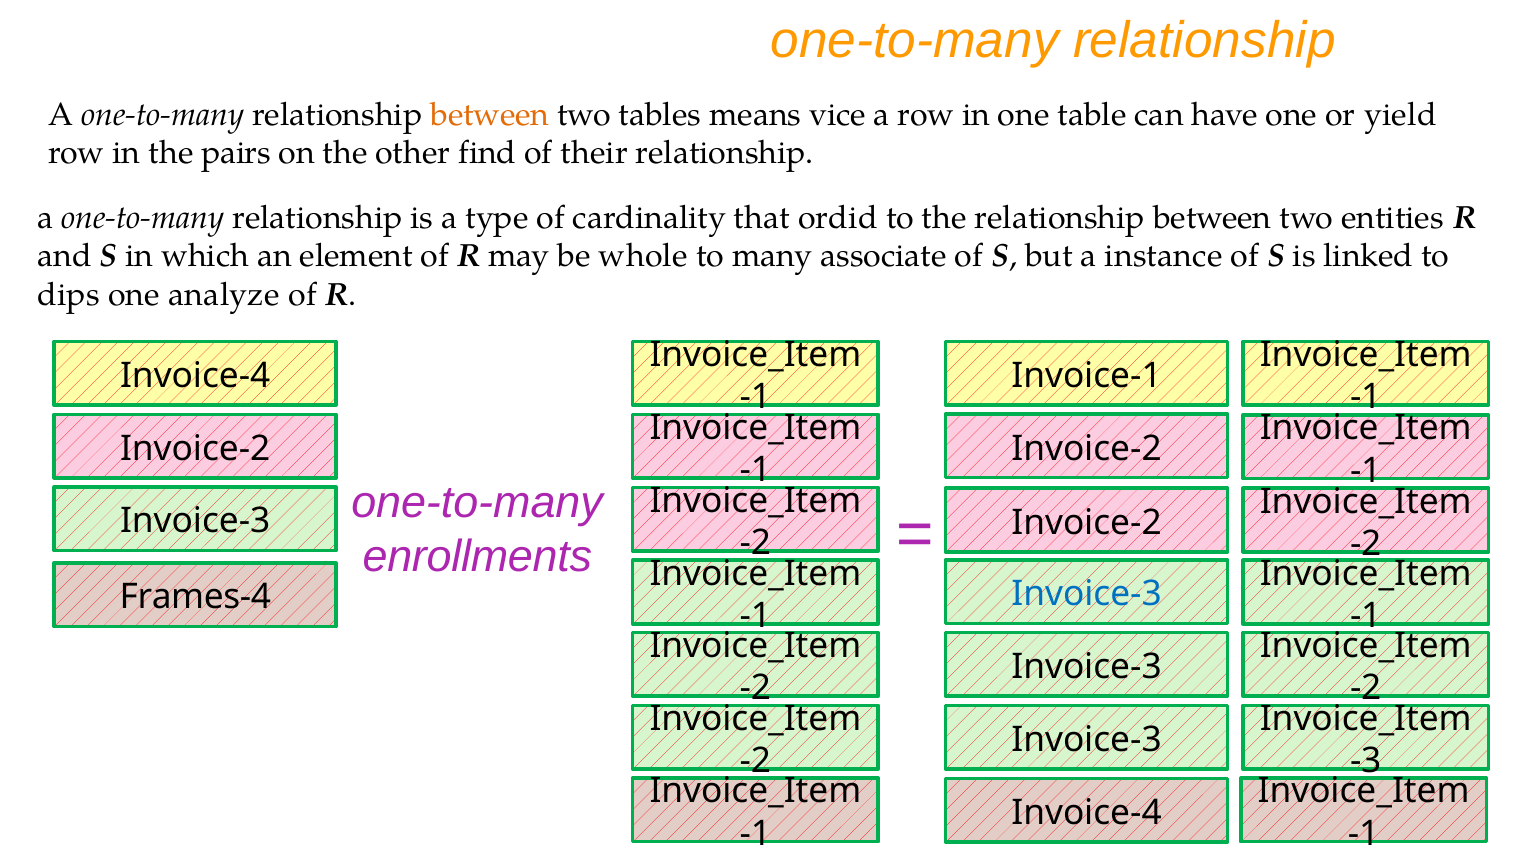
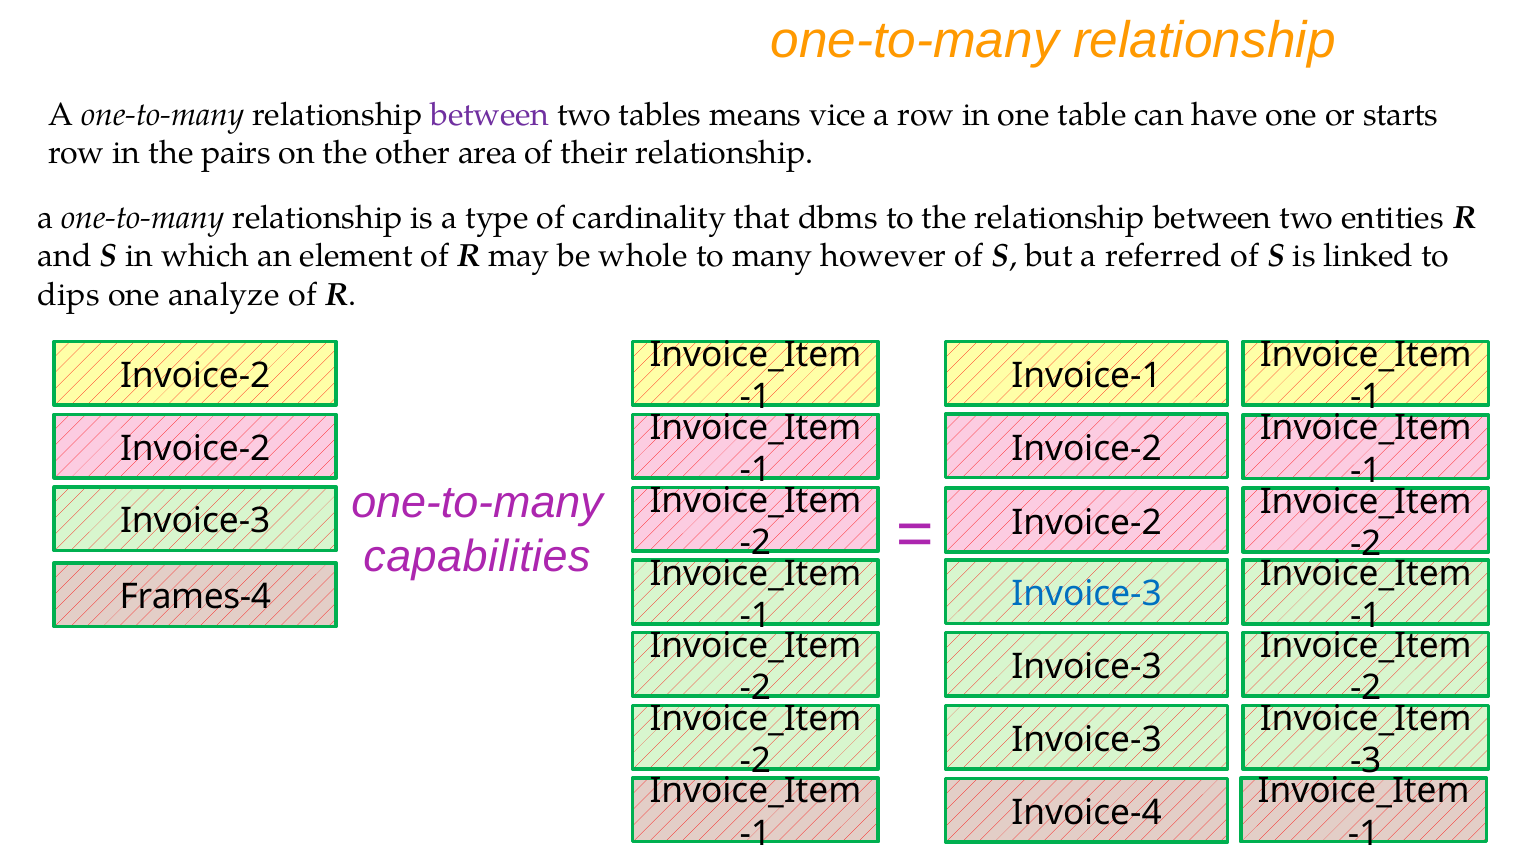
between colour: orange -> purple (490, 115)
yield: yield -> starts (1401, 115)
find: find -> area (488, 153)
ordid: ordid -> dbms (838, 218)
associate: associate -> however (883, 256)
instance: instance -> referred (1164, 256)
Invoice-4: Invoice-4 -> Invoice-2 (195, 376)
enrollments: enrollments -> capabilities (477, 557)
